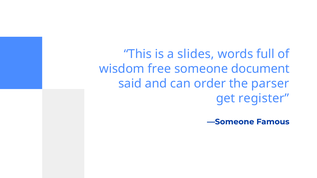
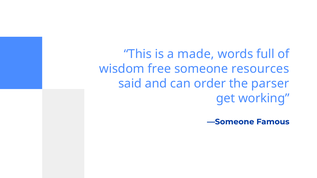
slides: slides -> made (196, 54)
document: document -> resources (260, 69)
register: register -> working (264, 98)
